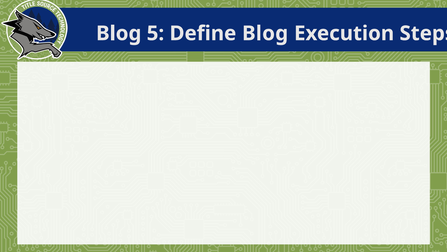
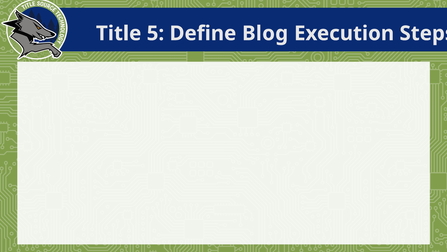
Blog: Blog -> Title (119, 33)
